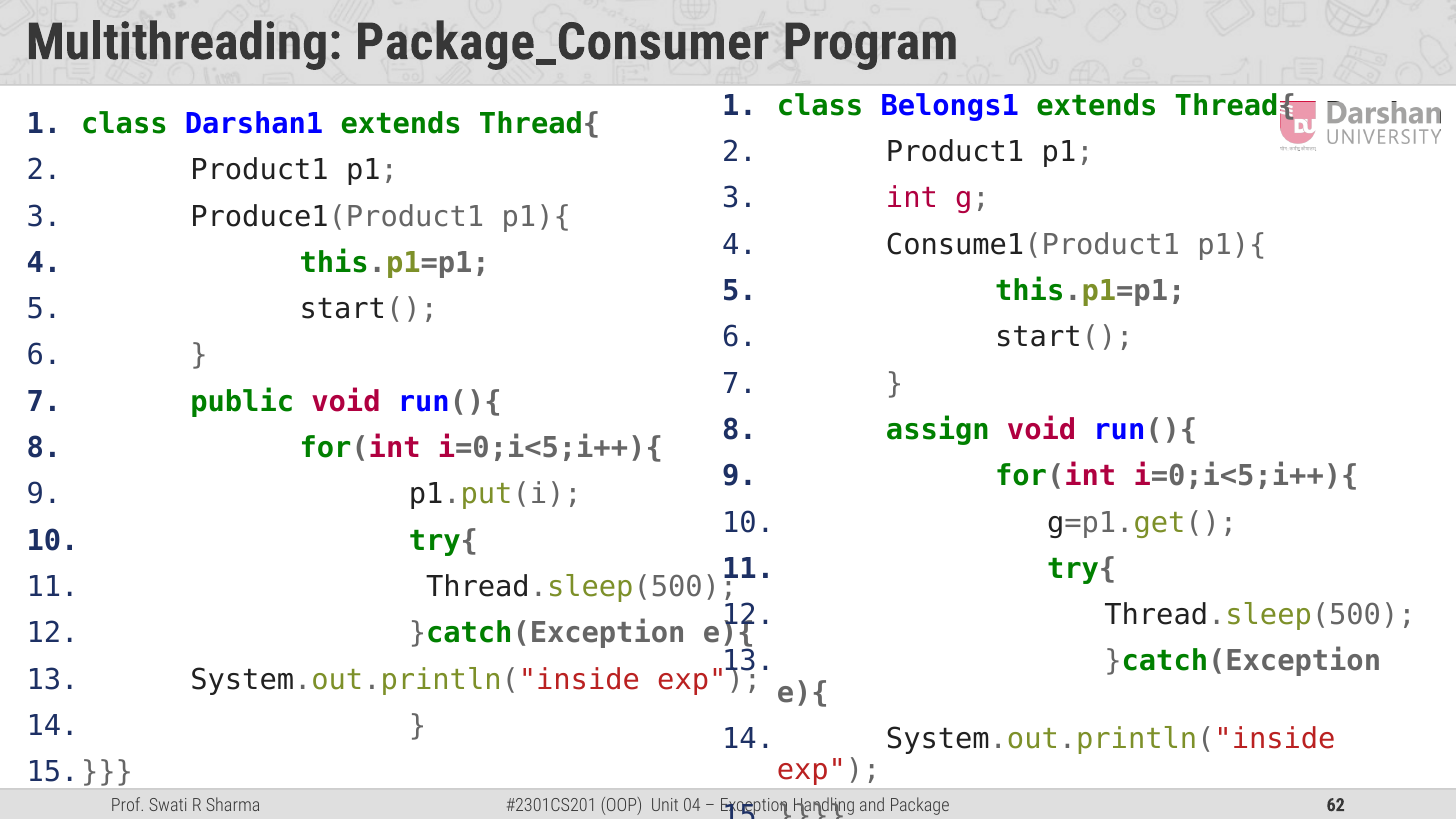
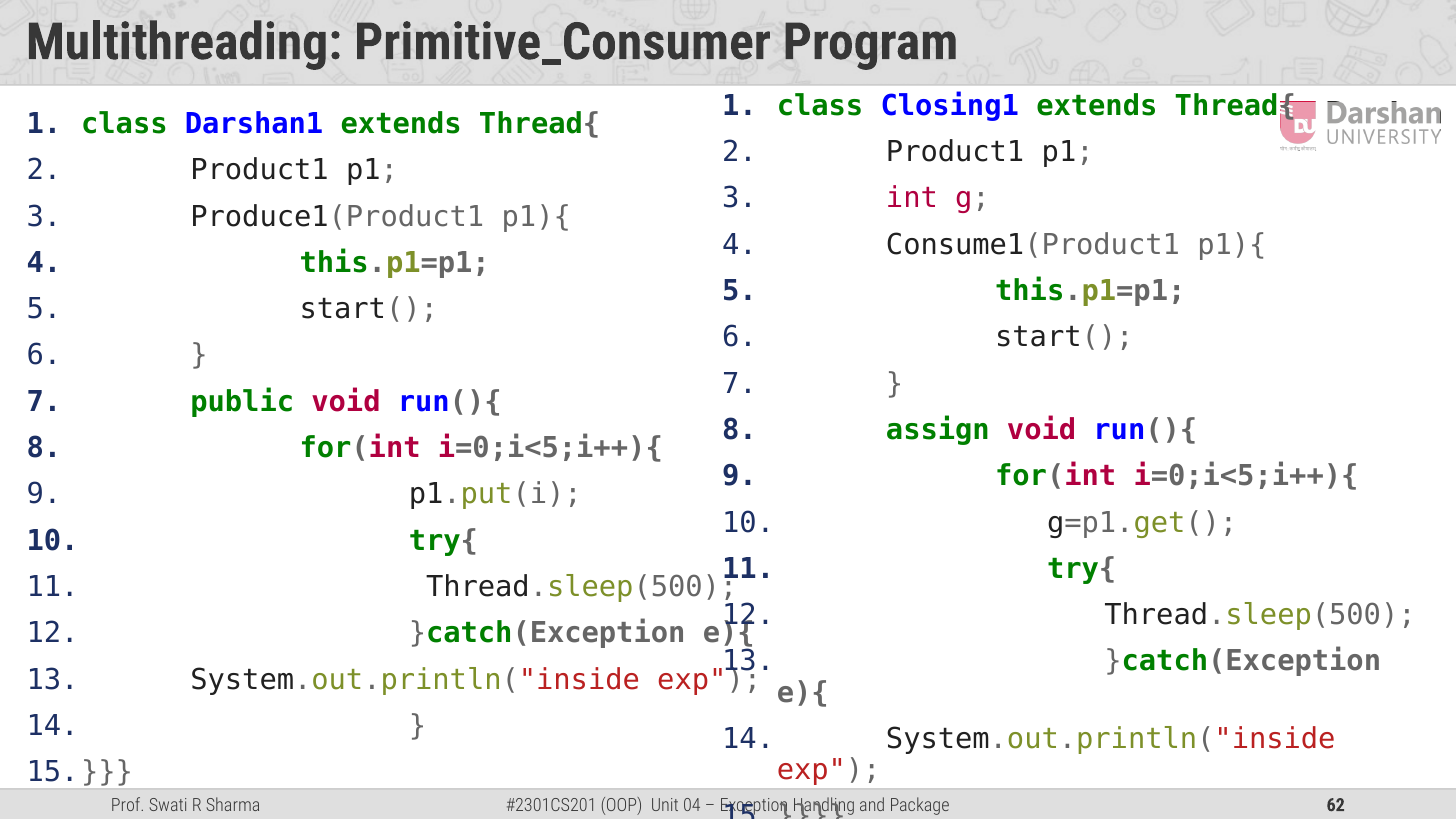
Package_Consumer: Package_Consumer -> Primitive_Consumer (562, 42)
Belongs1: Belongs1 -> Closing1 (950, 106)
